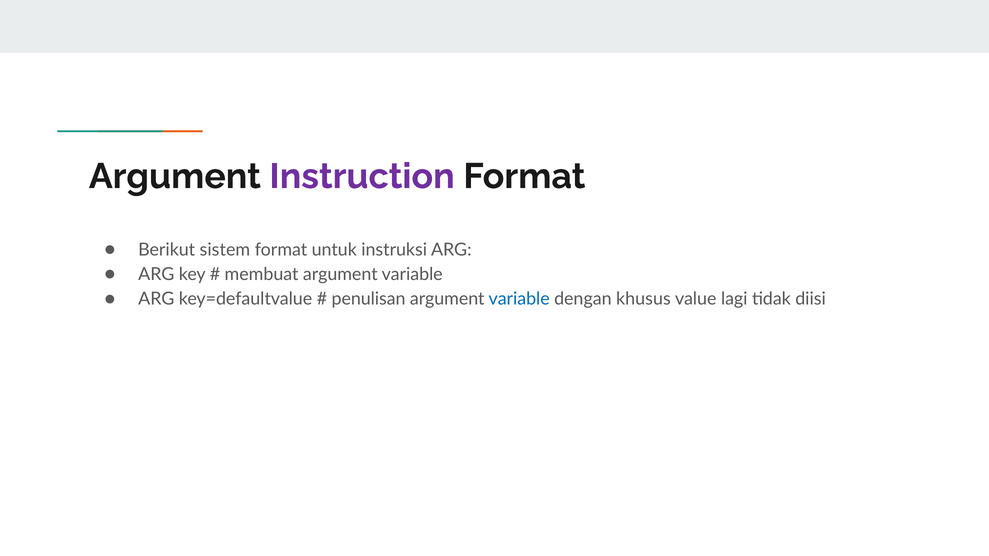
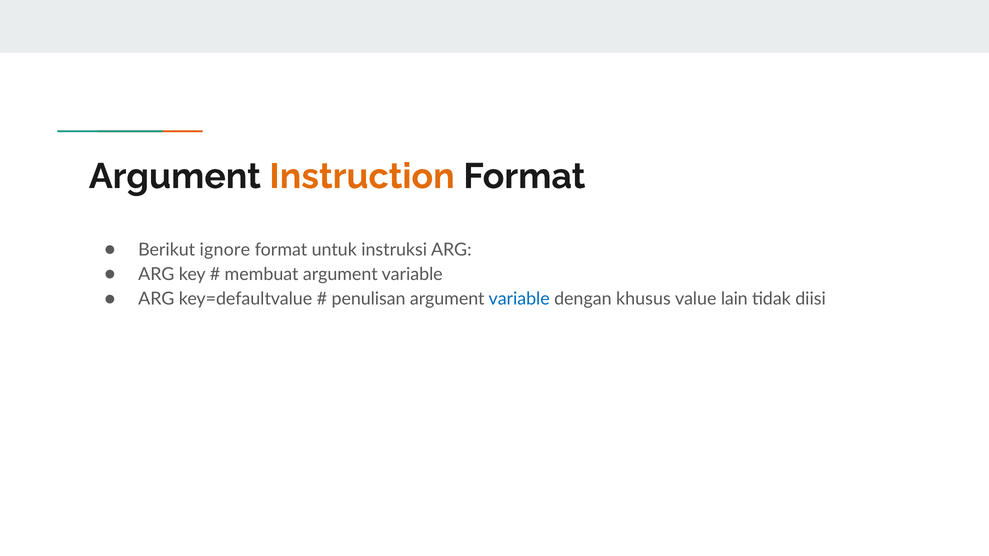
Instruction colour: purple -> orange (362, 176)
sistem: sistem -> ignore (225, 250)
lagi: lagi -> lain (734, 299)
